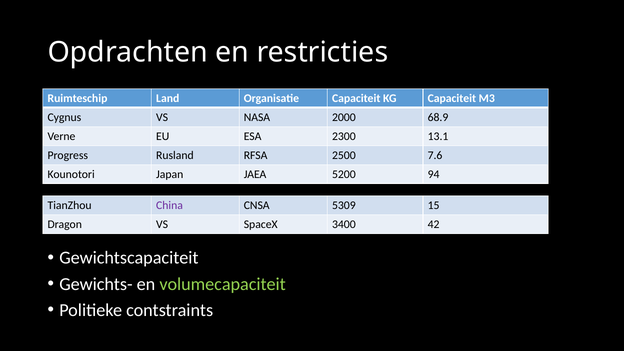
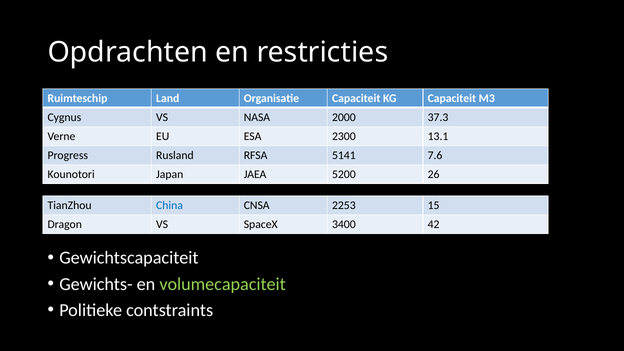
68.9: 68.9 -> 37.3 (438, 117)
2500: 2500 -> 5141 (344, 155)
94: 94 -> 26 (434, 174)
China colour: purple -> blue (170, 205)
5309: 5309 -> 2253 (344, 205)
